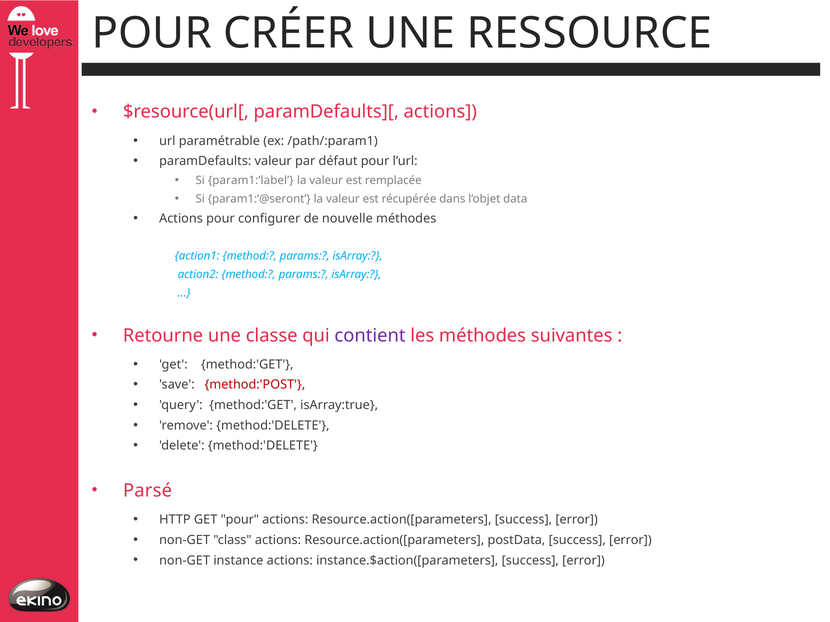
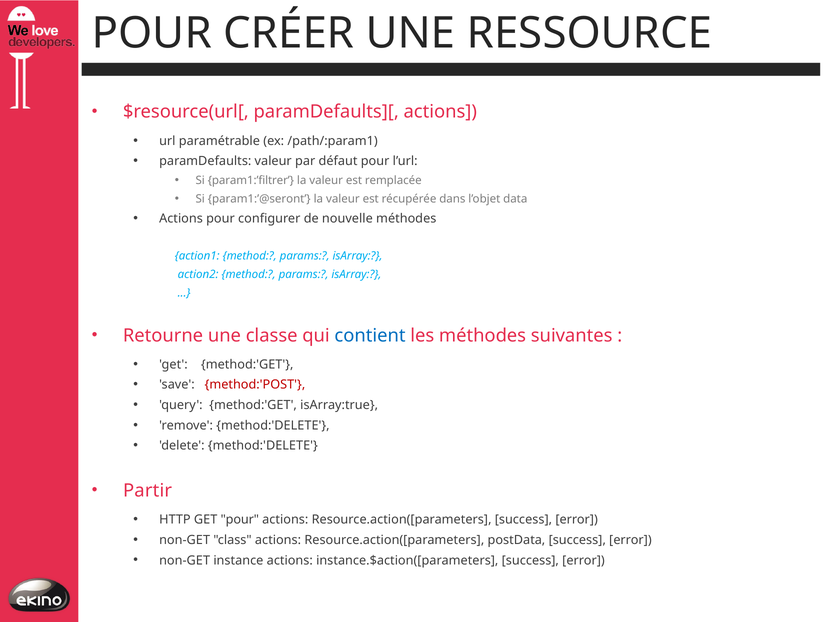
param1:’label: param1:’label -> param1:’filtrer (251, 180)
contient colour: purple -> blue (370, 336)
Parsé: Parsé -> Partir (148, 491)
